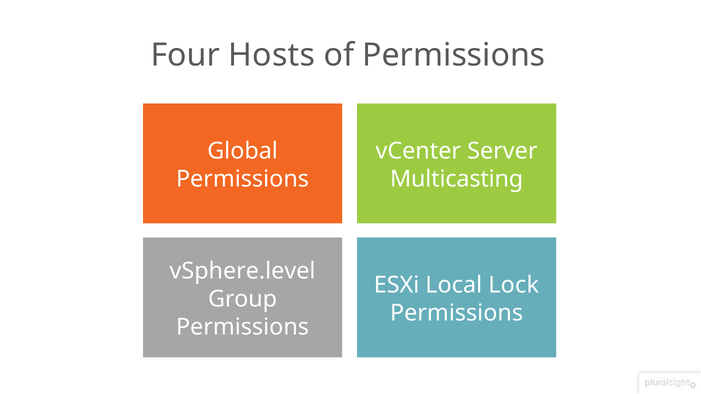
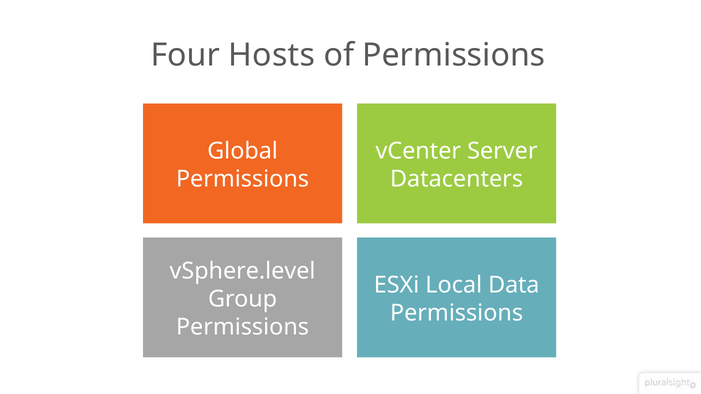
Multicasting: Multicasting -> Datacenters (457, 179)
Lock: Lock -> Data (514, 285)
